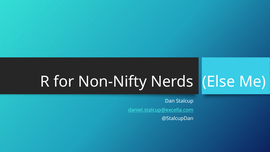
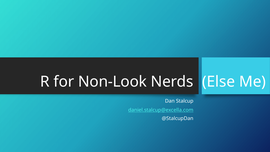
Non-Nifty: Non-Nifty -> Non-Look (112, 82)
